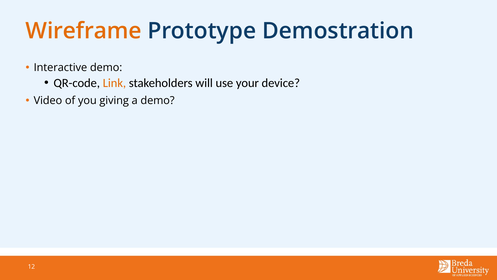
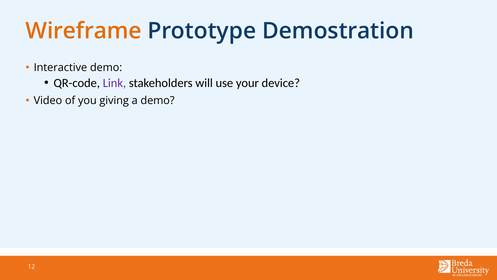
Link colour: orange -> purple (114, 83)
